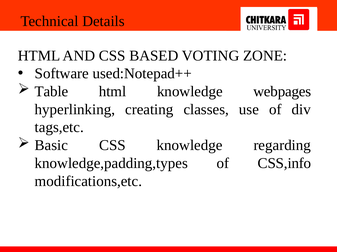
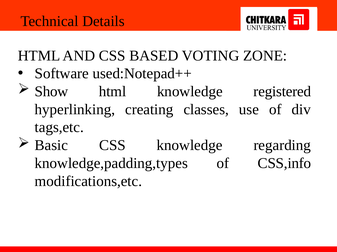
Table: Table -> Show (51, 92)
webpages: webpages -> registered (282, 92)
